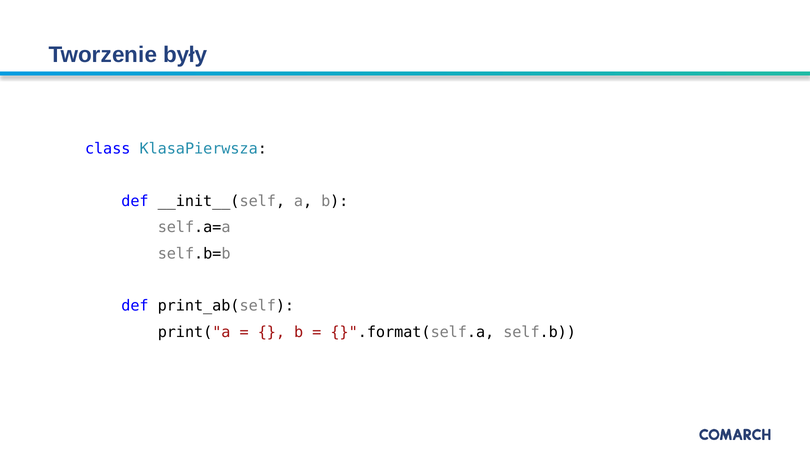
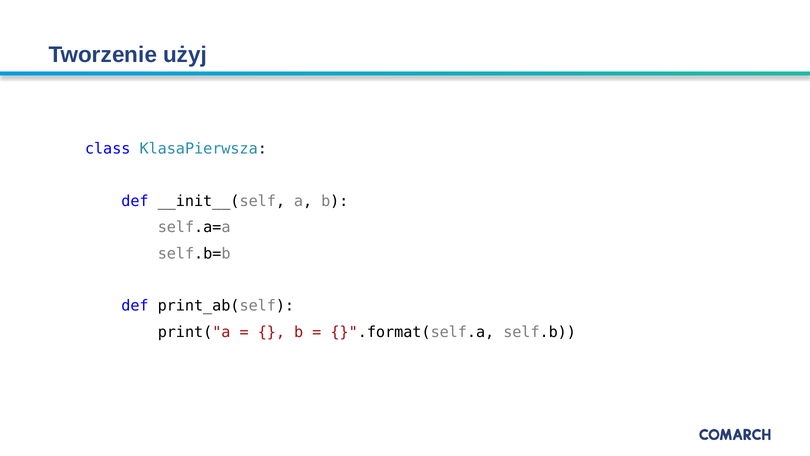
były: były -> użyj (185, 55)
